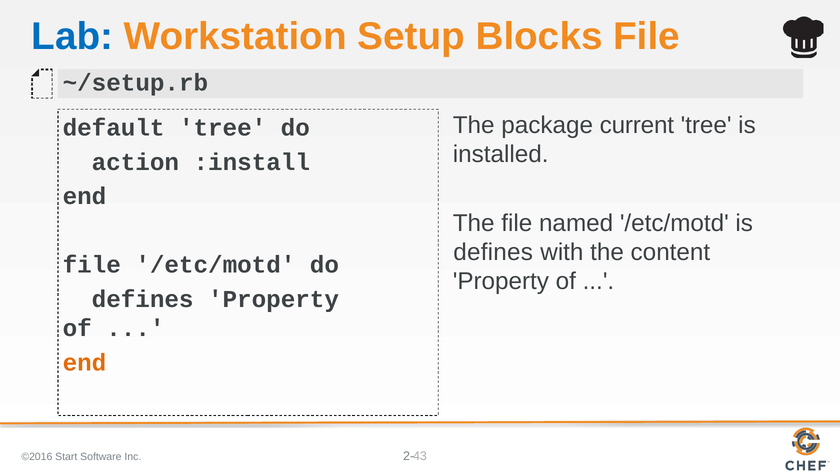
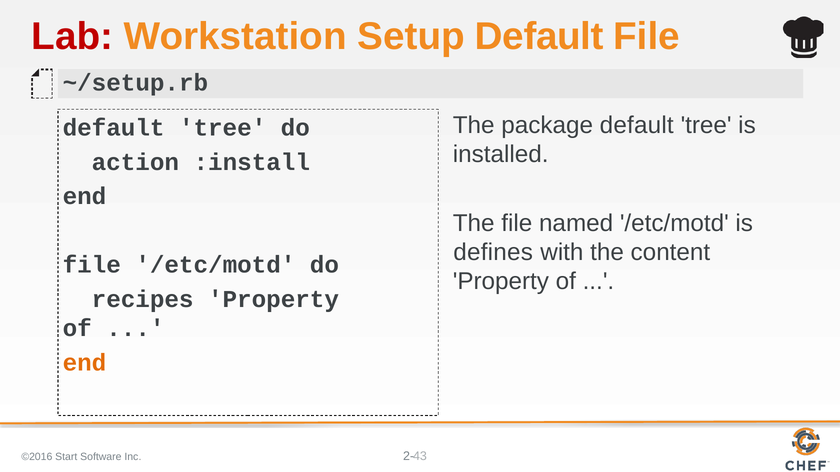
Lab colour: blue -> red (72, 36)
Setup Blocks: Blocks -> Default (539, 36)
package current: current -> default (637, 125)
defines: defines -> recipes (143, 300)
